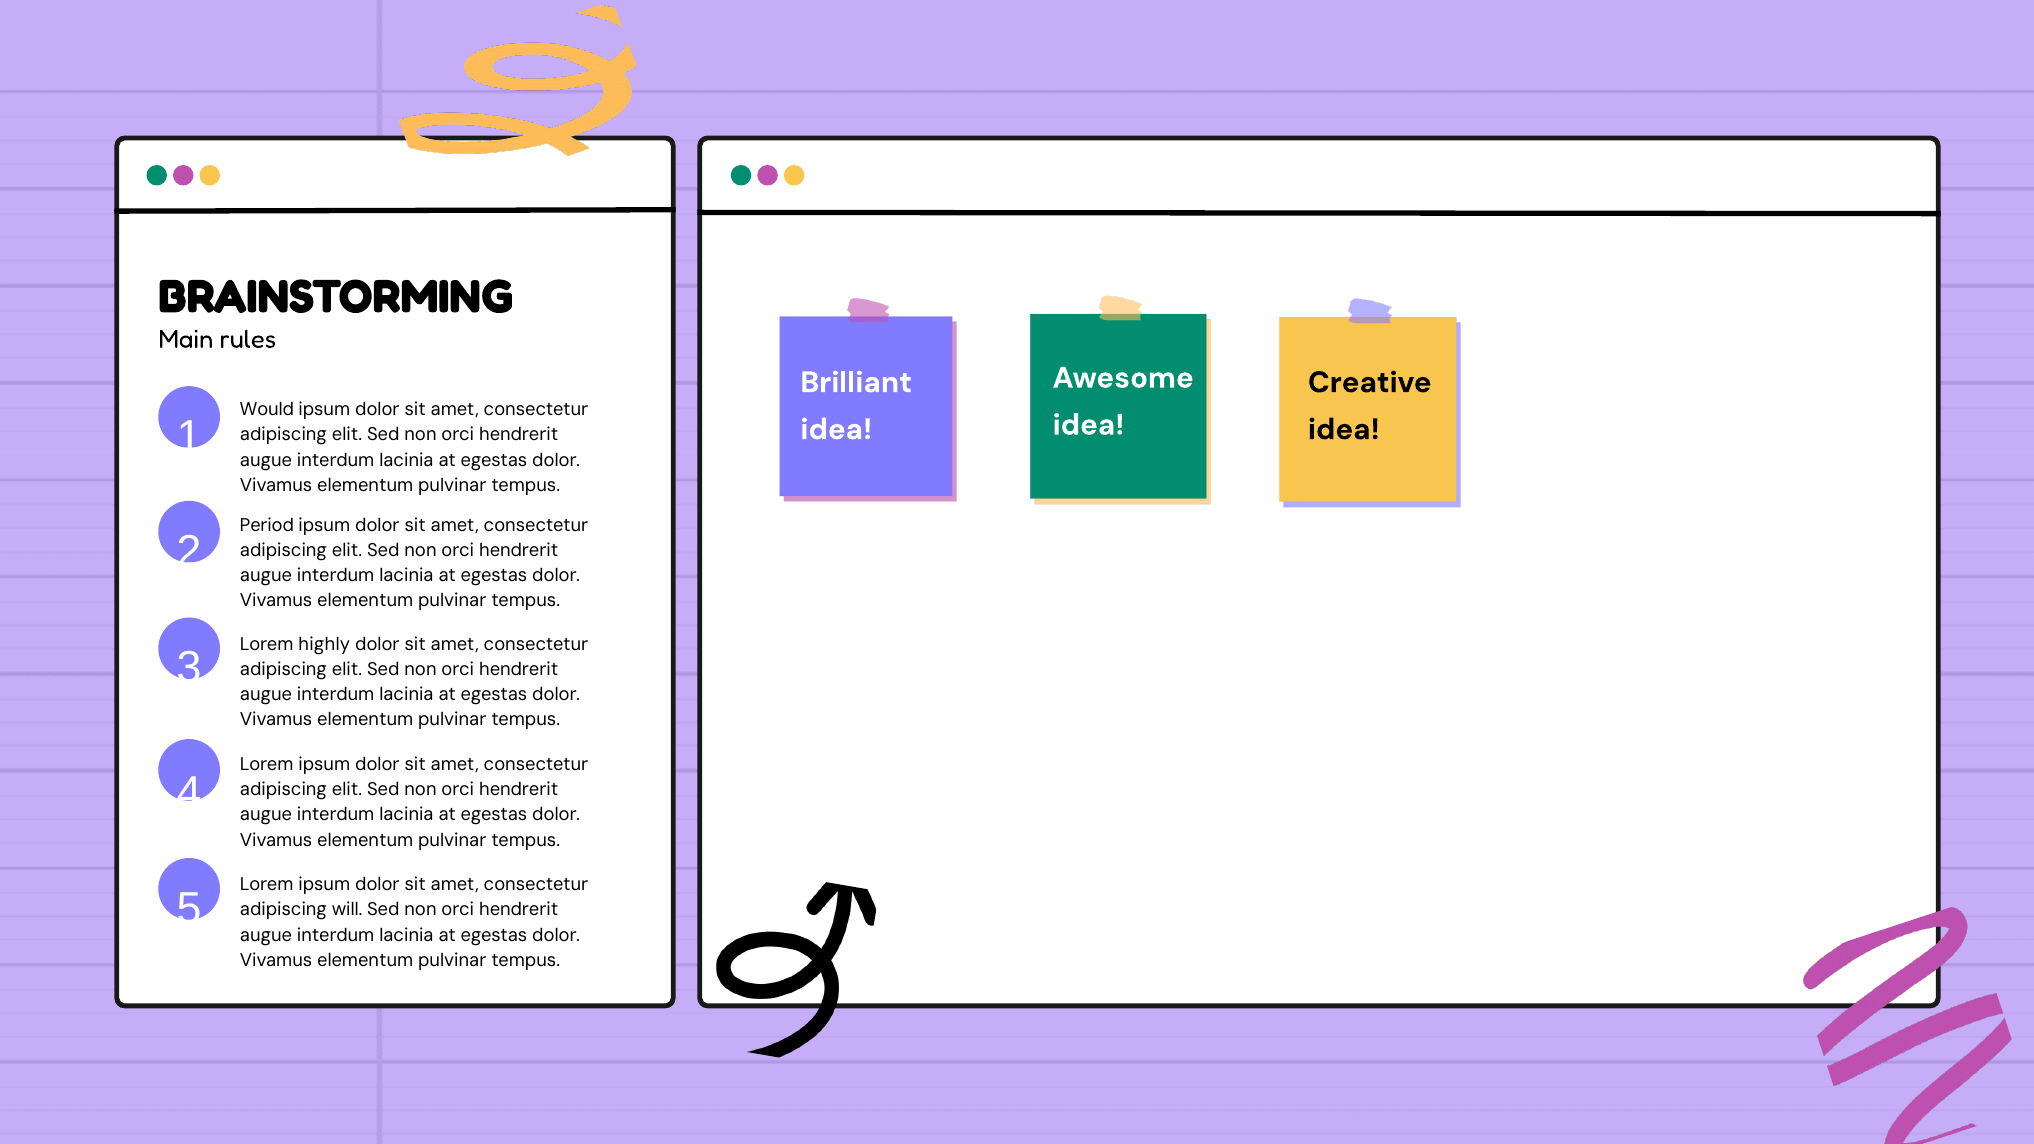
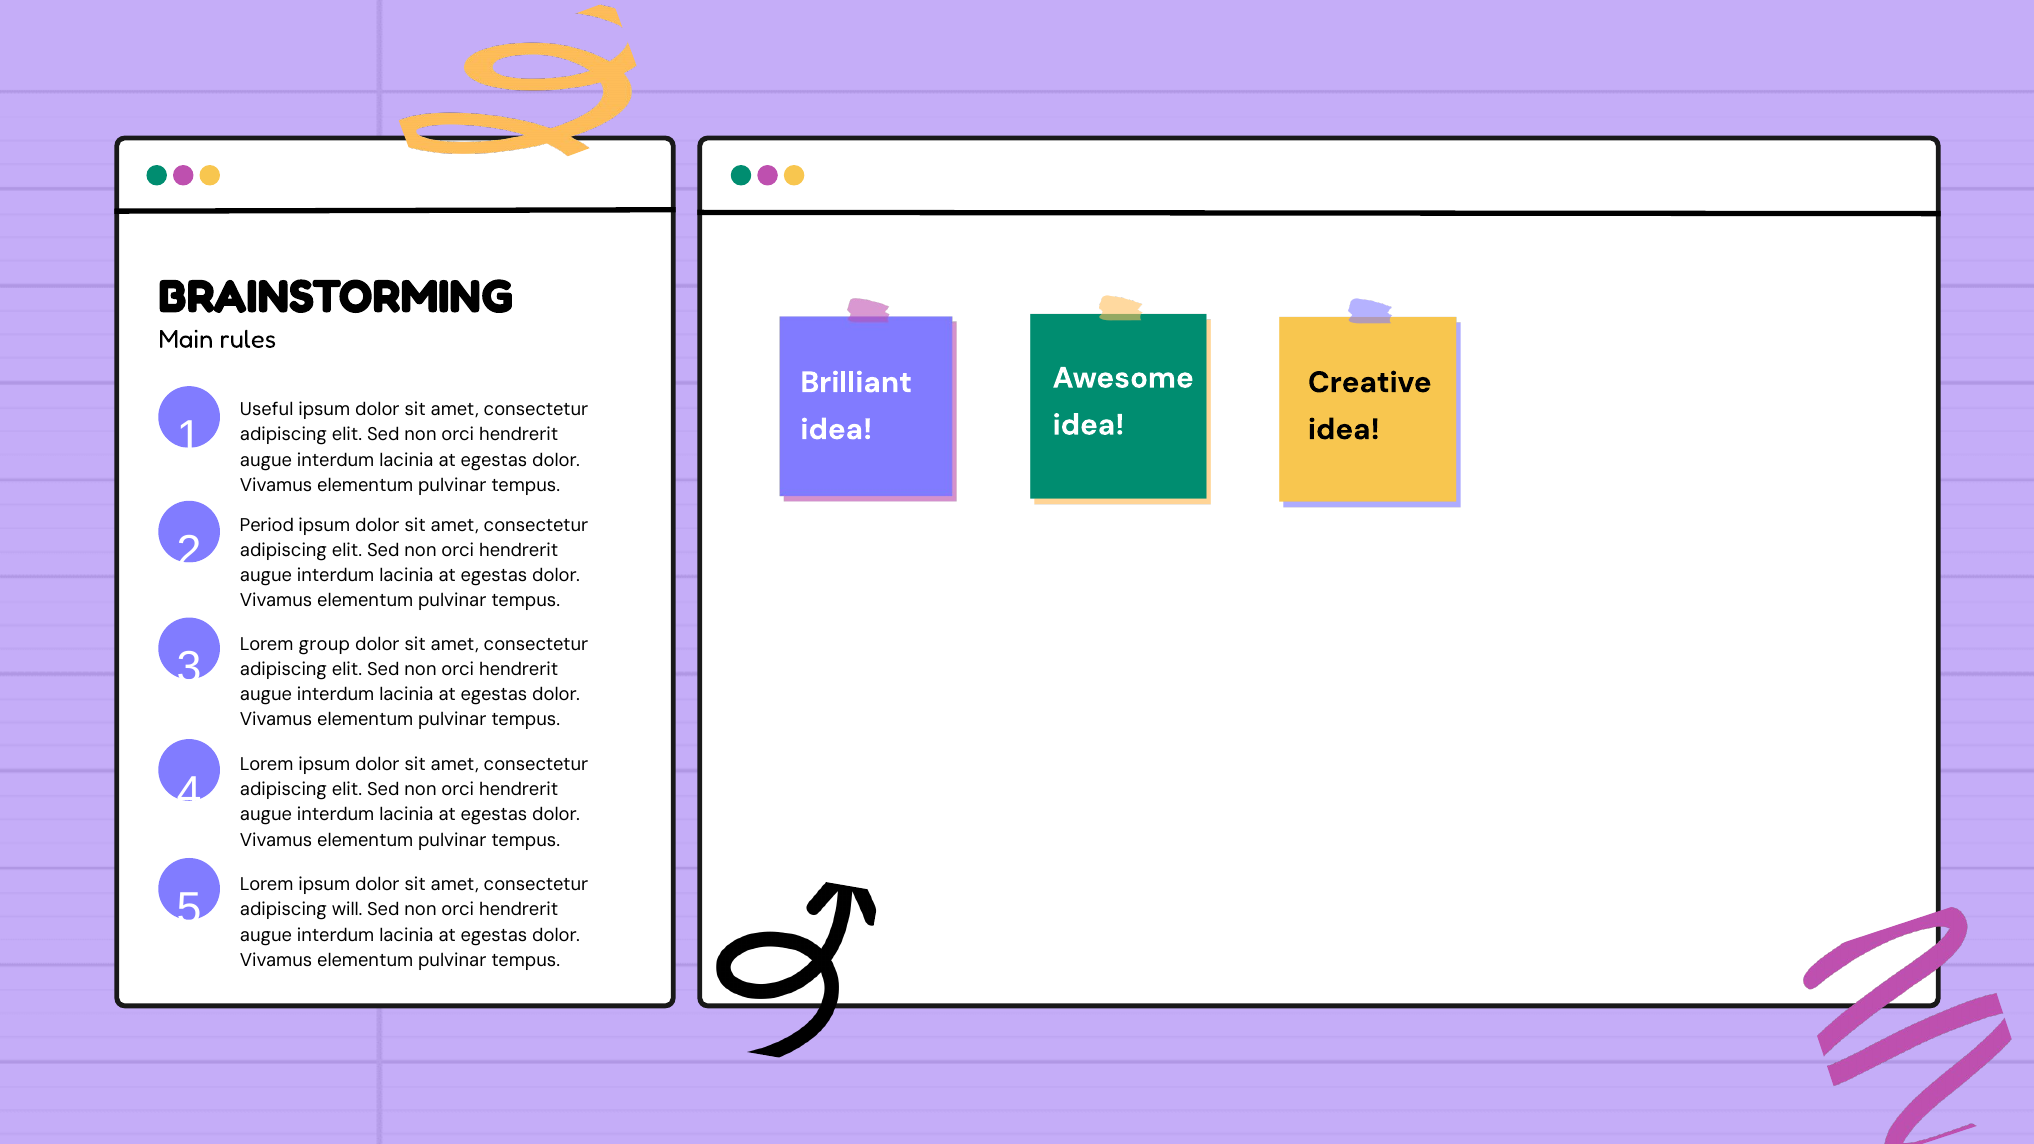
Would: Would -> Useful (267, 410)
highly: highly -> group (324, 644)
